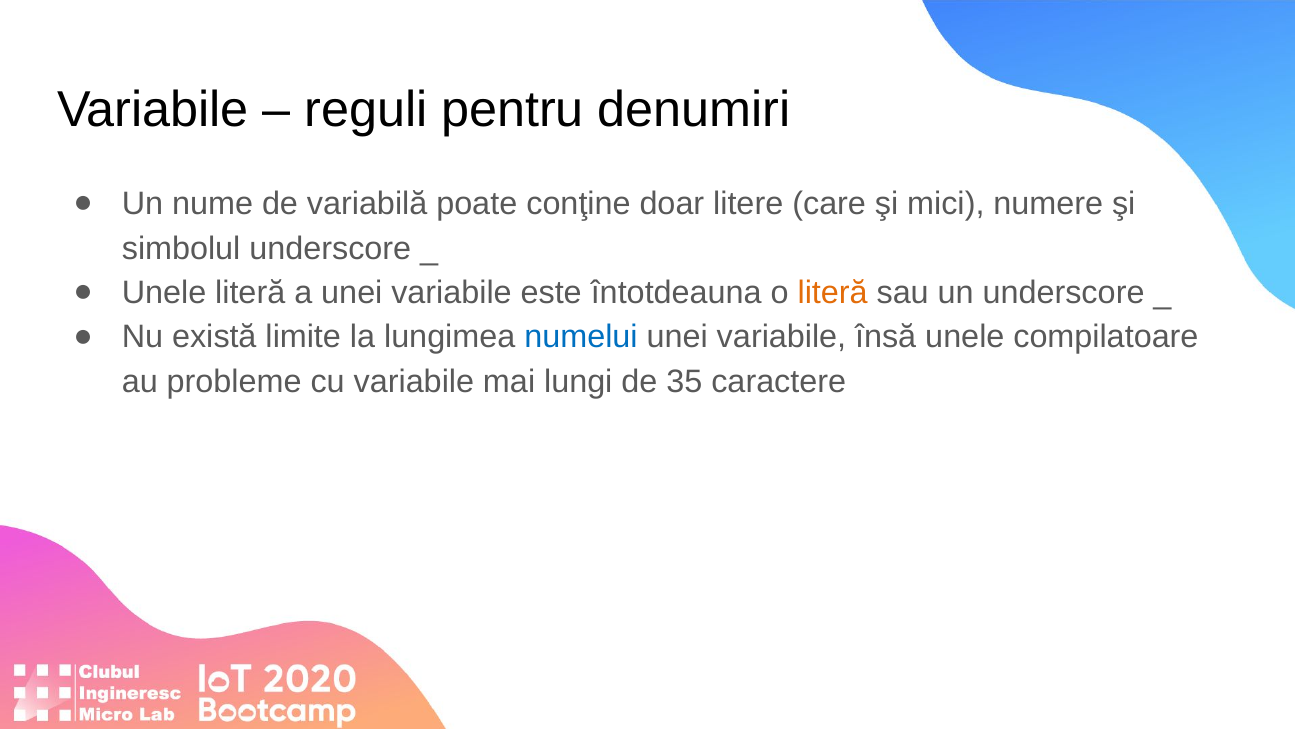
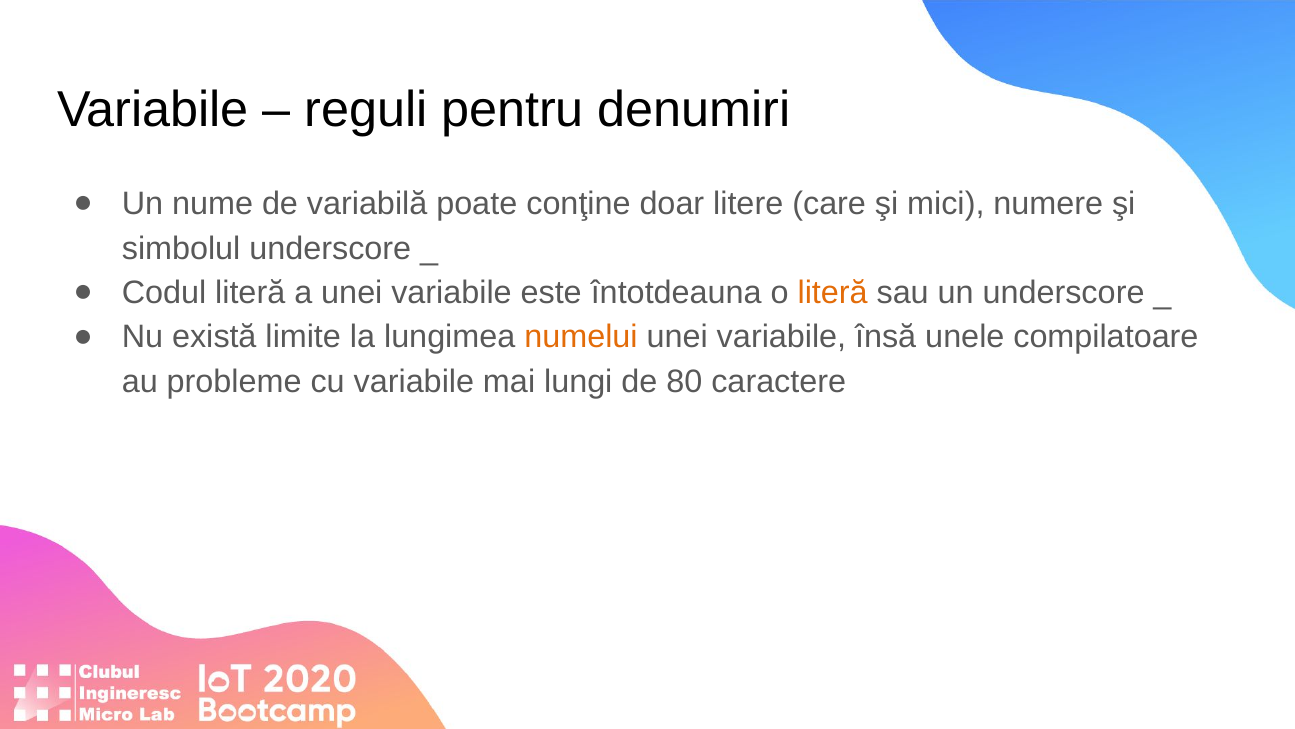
Unele: Unele -> Codul (164, 293)
numelui colour: blue -> orange (581, 337)
35: 35 -> 80 (684, 381)
